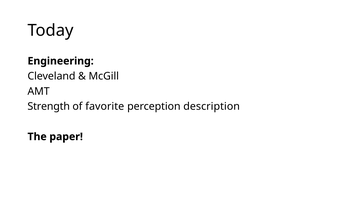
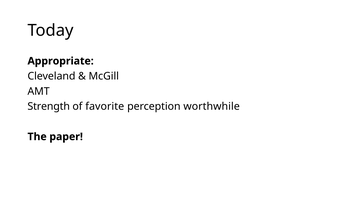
Engineering: Engineering -> Appropriate (61, 61)
description: description -> worthwhile (212, 106)
